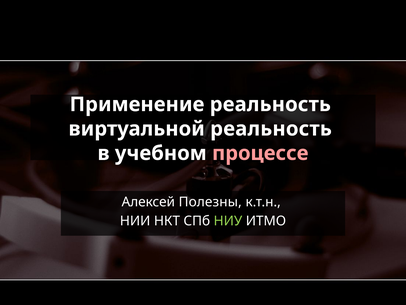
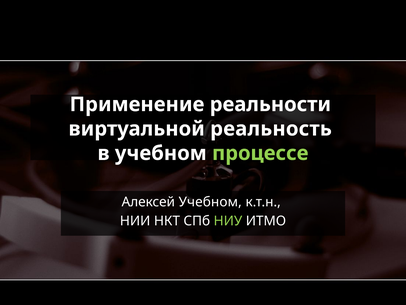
Применение реальность: реальность -> реальности (270, 104)
процессе colour: pink -> light green (260, 153)
Алексей Полезны: Полезны -> Учебном (210, 202)
